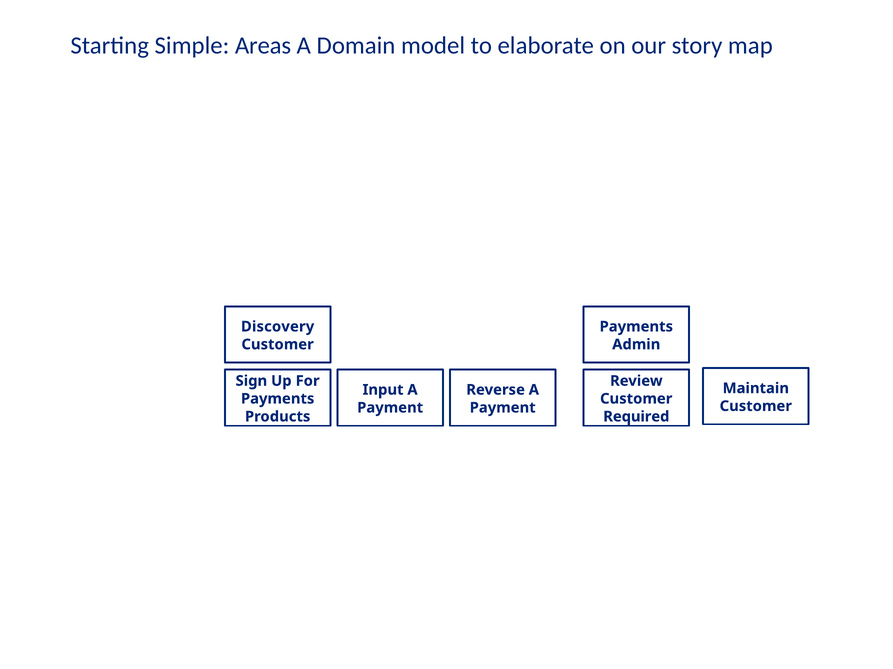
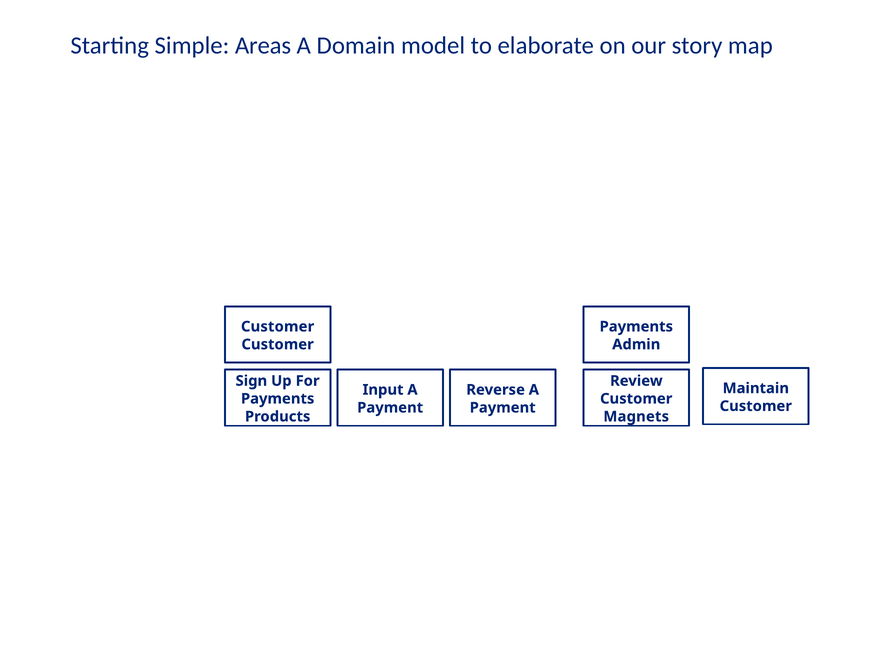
Discovery: Discovery -> Customer (278, 327)
Required: Required -> Magnets (636, 417)
